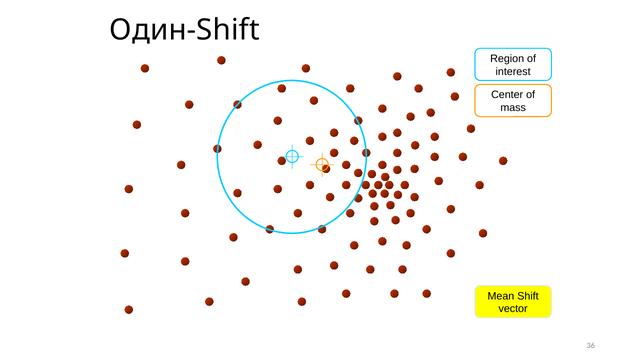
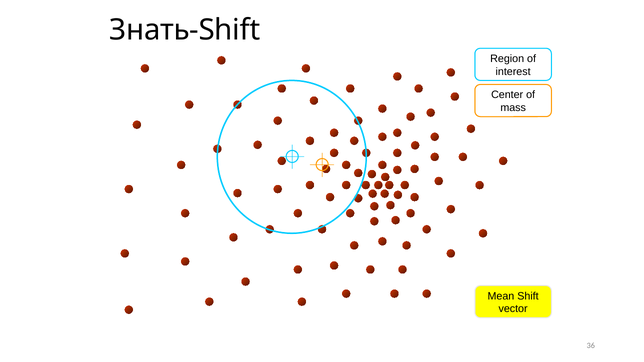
Один-Shift: Один-Shift -> Знать-Shift (185, 30)
